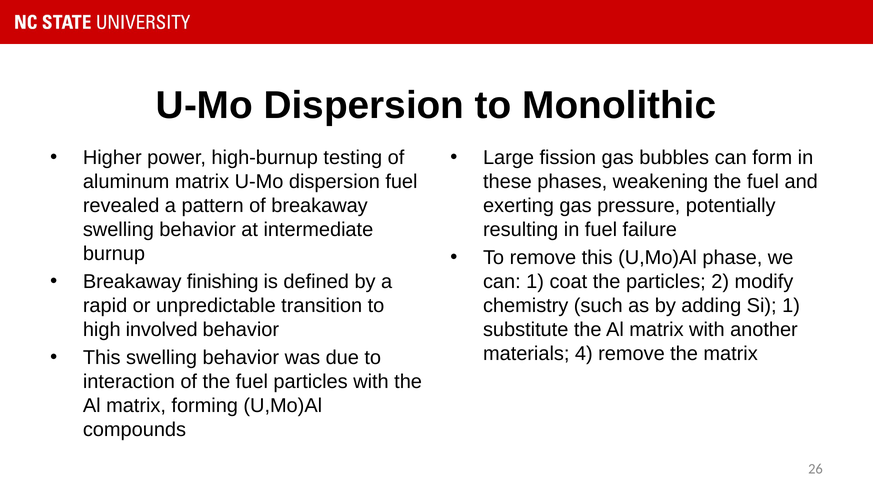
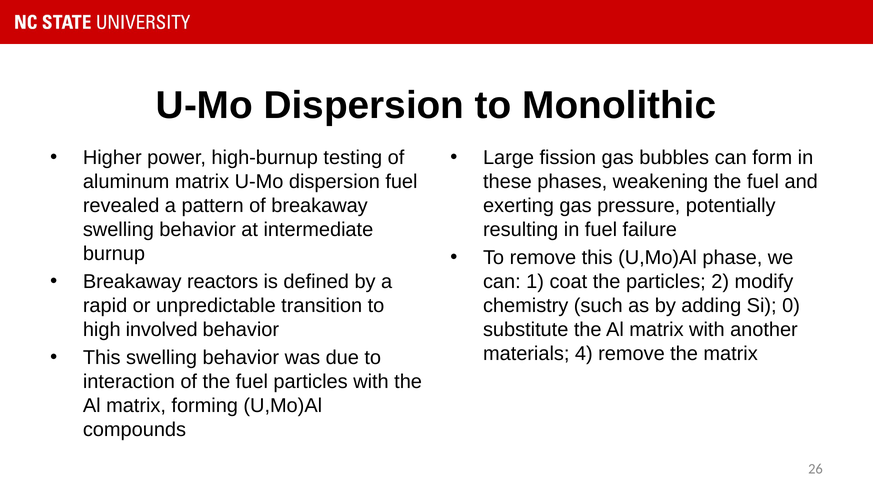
finishing: finishing -> reactors (223, 282)
Si 1: 1 -> 0 (791, 306)
